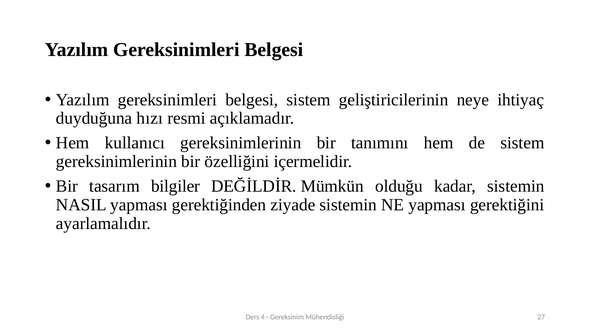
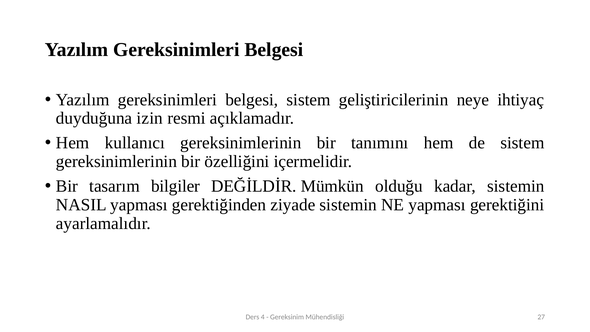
hızı: hızı -> izin (150, 118)
